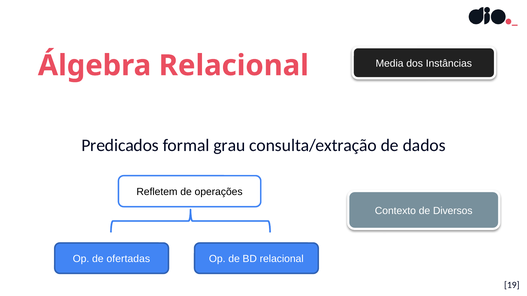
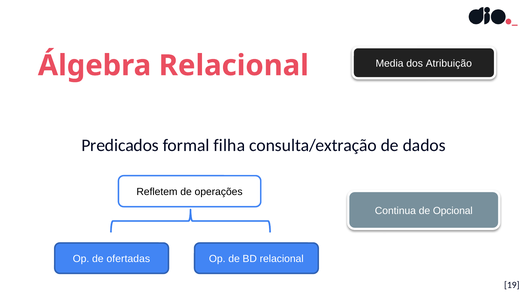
Instâncias: Instâncias -> Atribuição (449, 64)
grau: grau -> filha (229, 146)
Contexto: Contexto -> Continua (395, 211)
Diversos: Diversos -> Opcional (453, 211)
